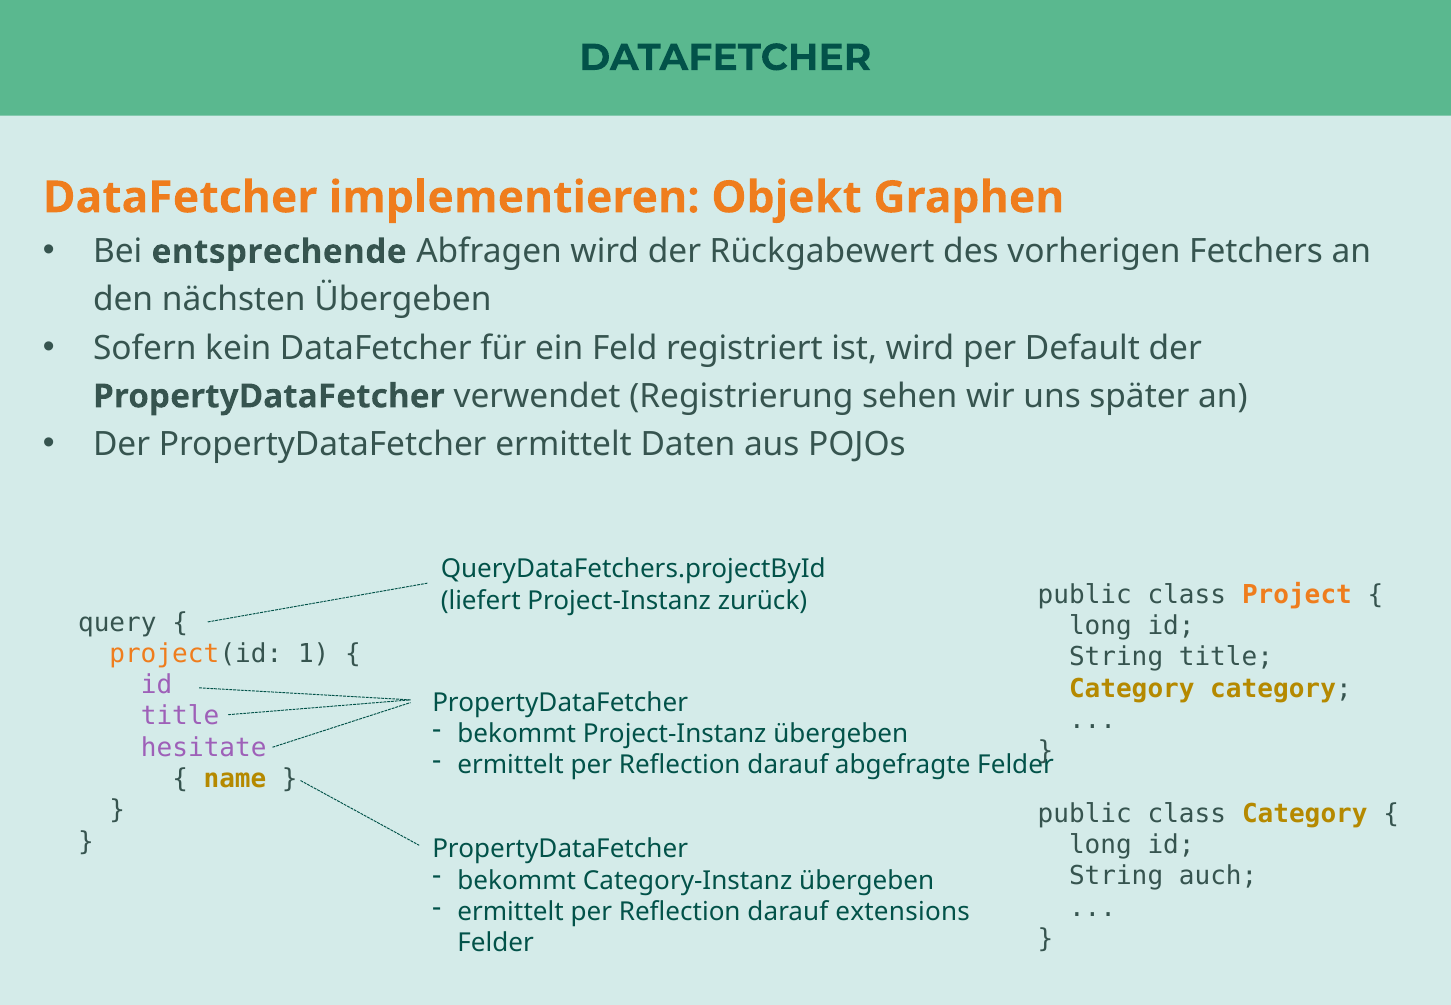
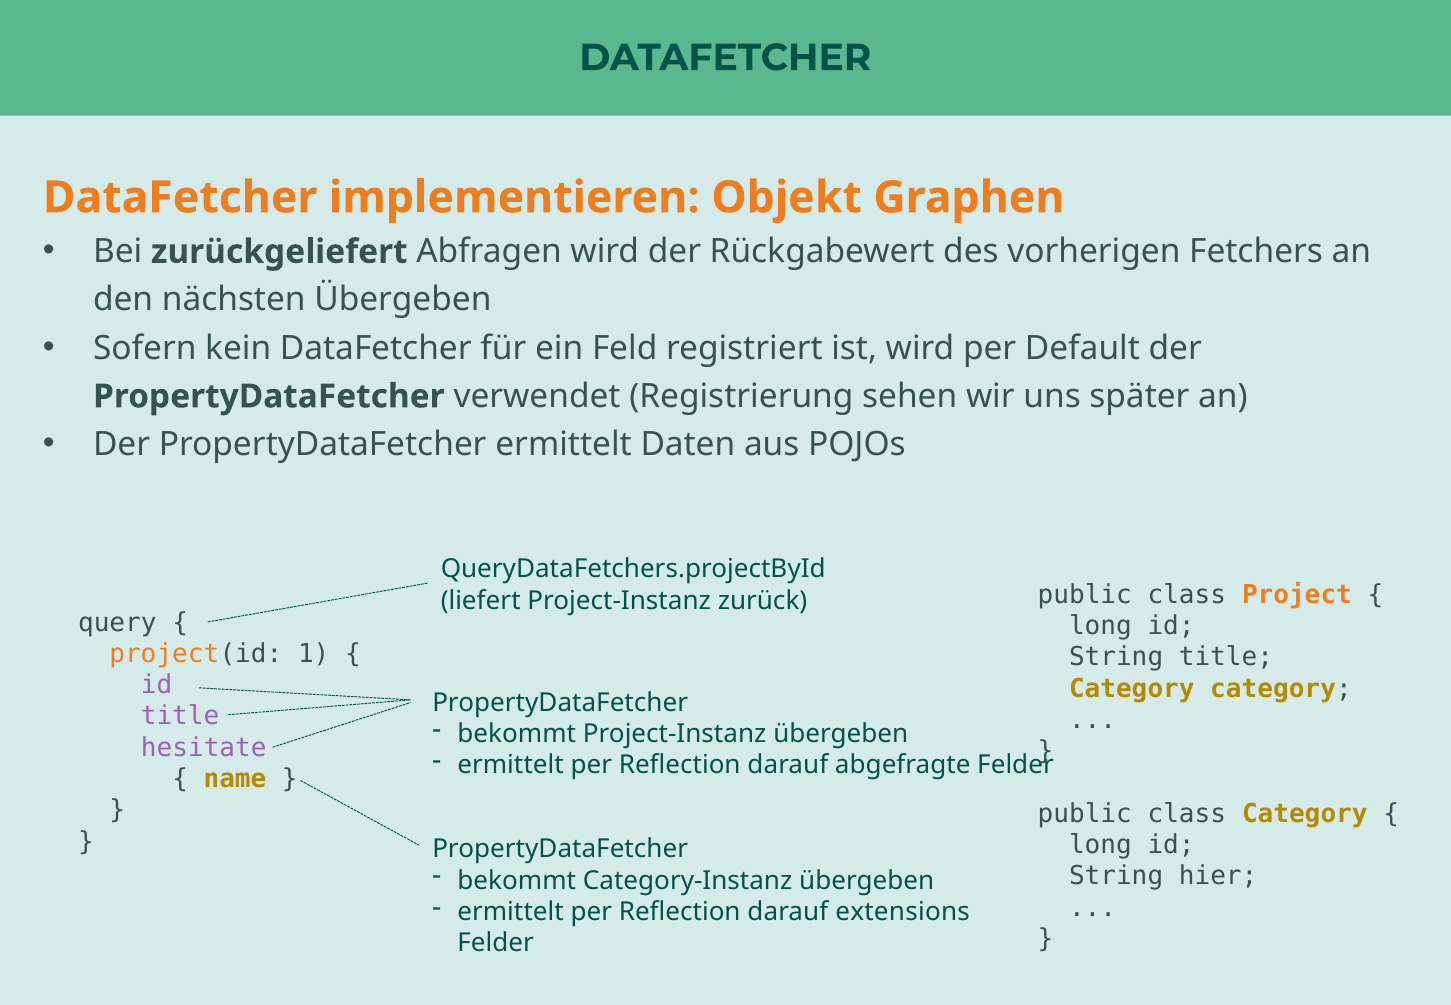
entsprechende: entsprechende -> zurückgeliefert (279, 252)
auch: auch -> hier (1218, 876)
